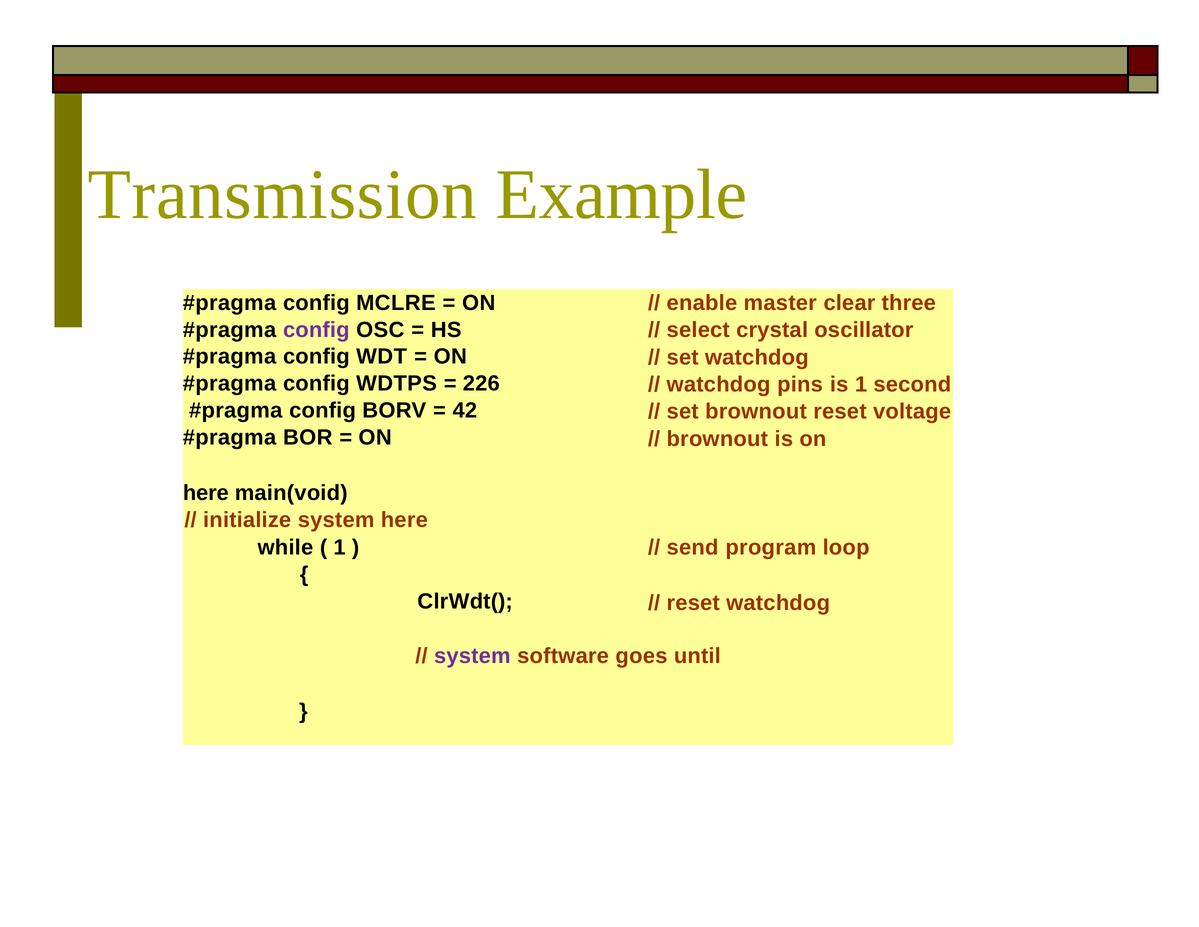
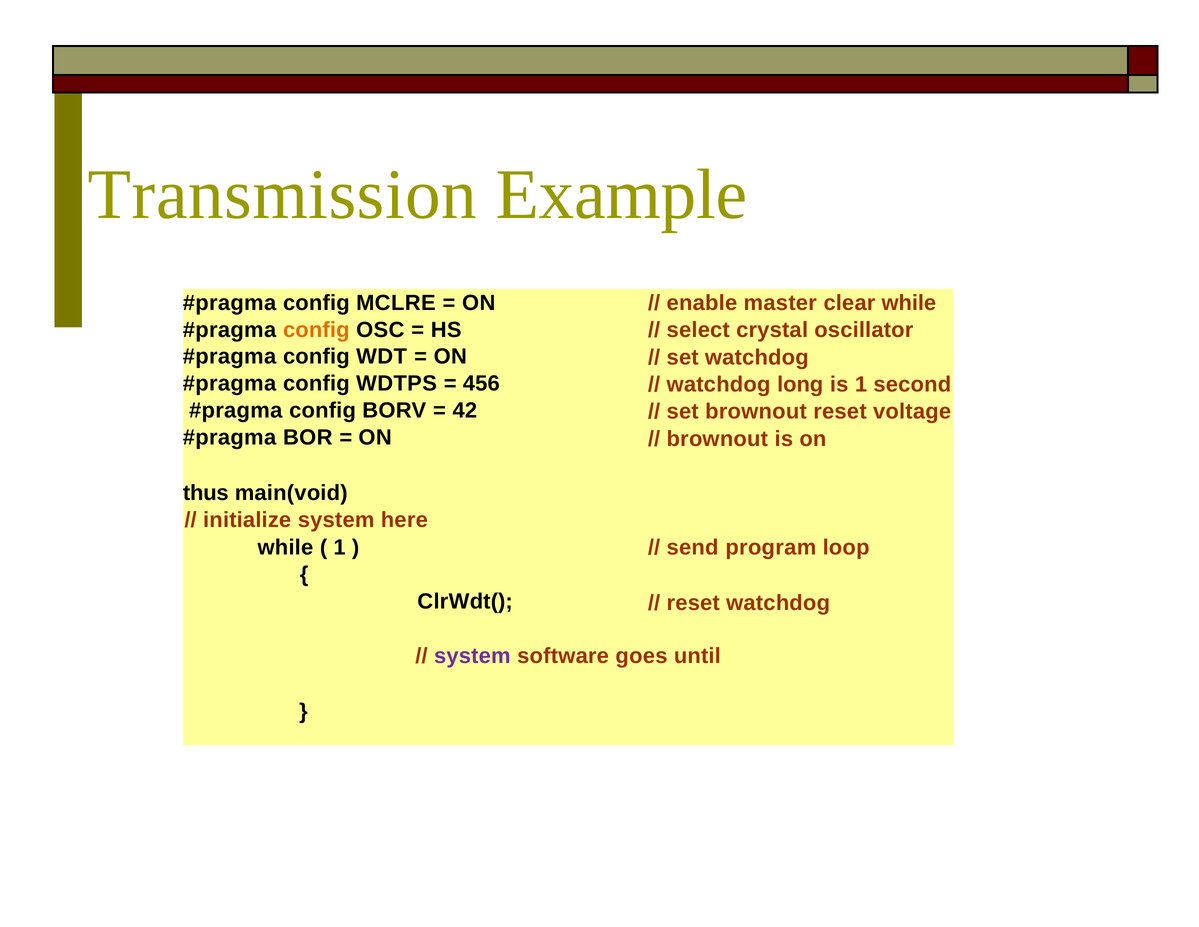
clear three: three -> while (909, 303)
config colour: purple -> orange (316, 330)
226: 226 -> 456 (481, 383)
pins: pins -> long (800, 384)
here: here -> thus (206, 493)
